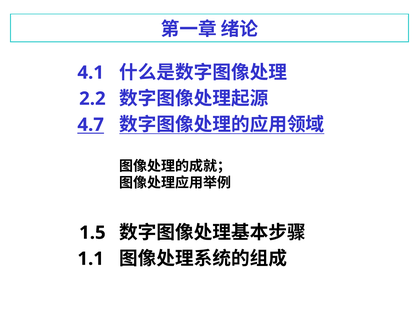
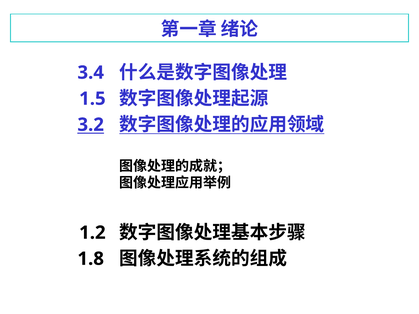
4.1: 4.1 -> 3.4 (91, 73)
2.2: 2.2 -> 1.5 (92, 99)
4.7: 4.7 -> 3.2 (91, 125)
1.5: 1.5 -> 1.2 (92, 233)
1.1: 1.1 -> 1.8 (91, 259)
